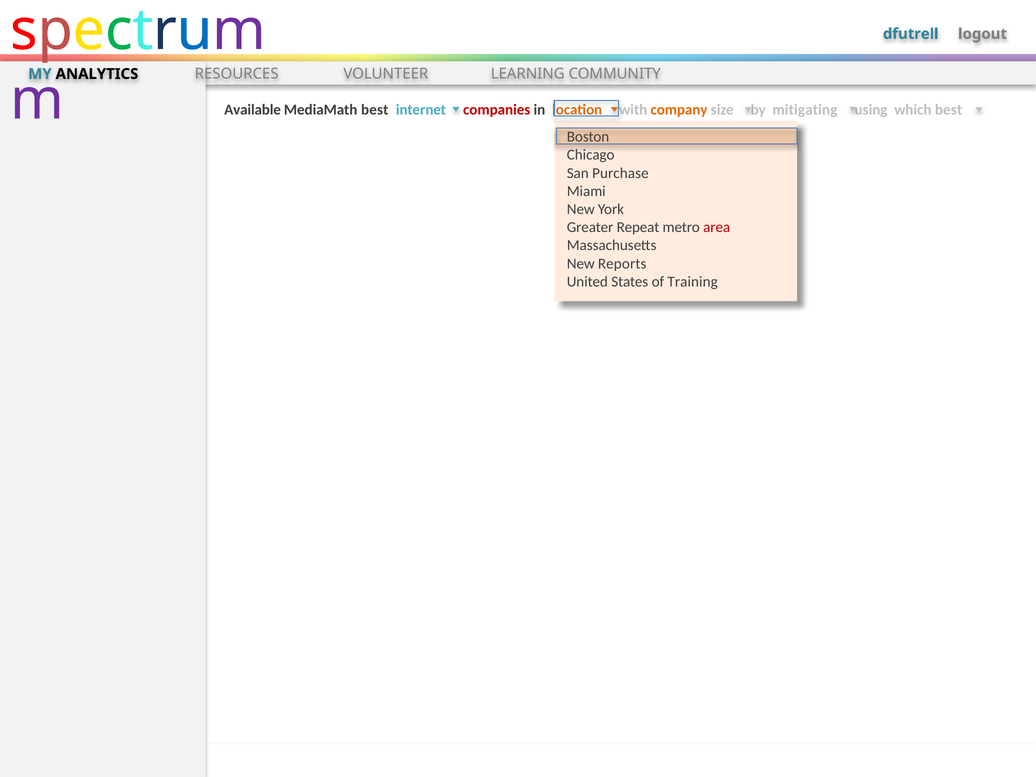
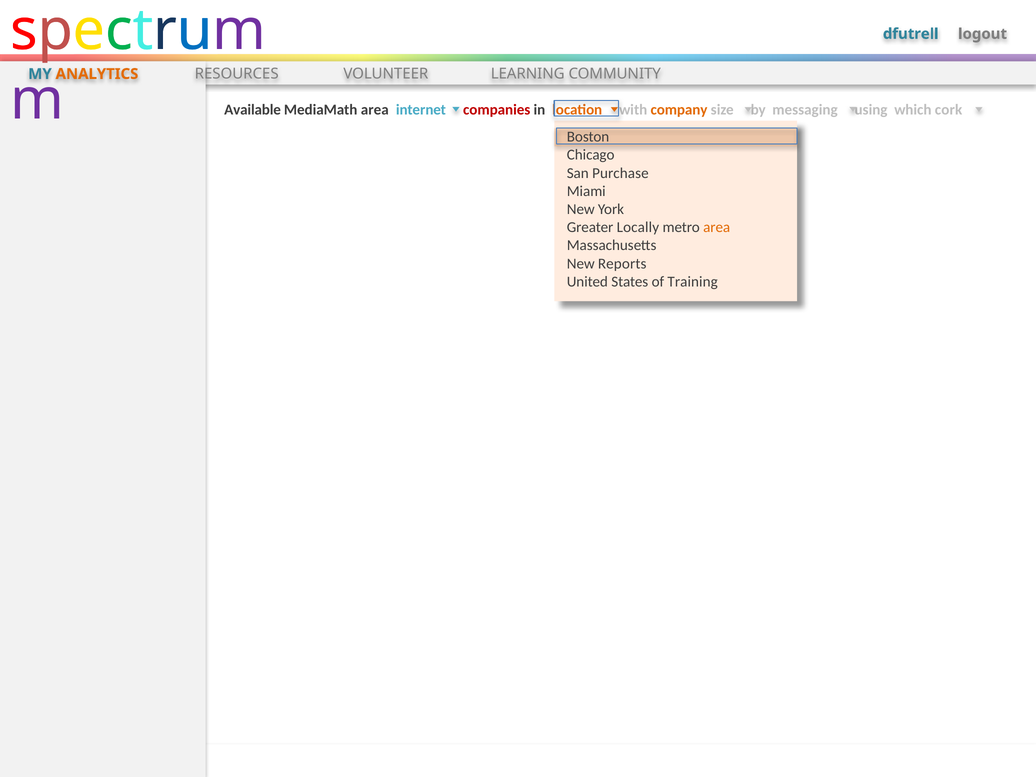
ANALYTICS colour: black -> orange (97, 74)
MediaMath best: best -> area (375, 110)
mitigating: mitigating -> messaging (805, 110)
which best: best -> cork (949, 110)
Repeat: Repeat -> Locally (638, 227)
area colour: red -> orange (717, 227)
